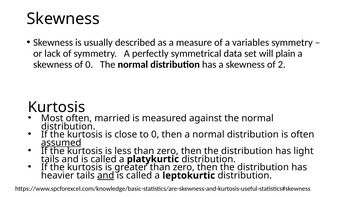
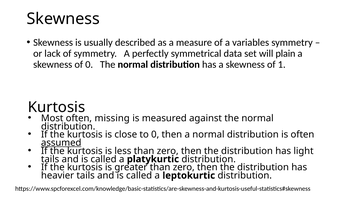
2: 2 -> 1 (282, 65)
married: married -> missing (112, 118)
and underline: present -> none (106, 175)
